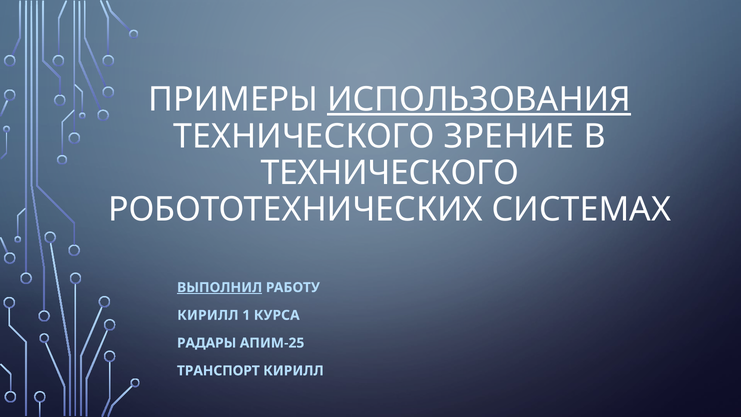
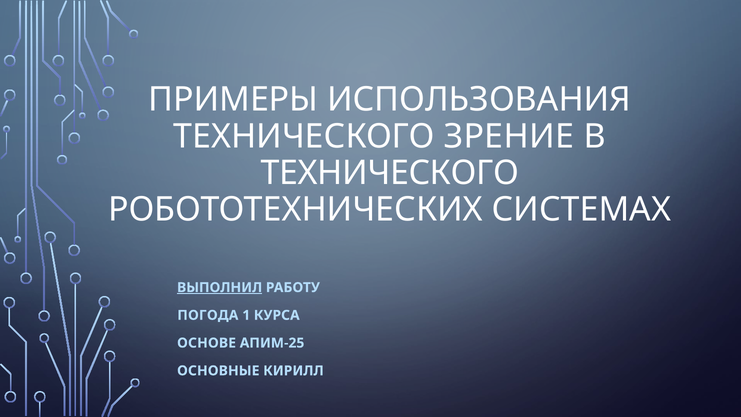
ИСПОЛЬЗОВАНИЯ underline: present -> none (479, 100)
КИРИЛЛ: КИРИЛЛ -> ПОГОДА (208, 315)
РАДАРЫ: РАДАРЫ -> ОСНОВЕ (207, 343)
ТРАНСПОРТ: ТРАНСПОРТ -> ОСНОВНЫЕ (218, 371)
